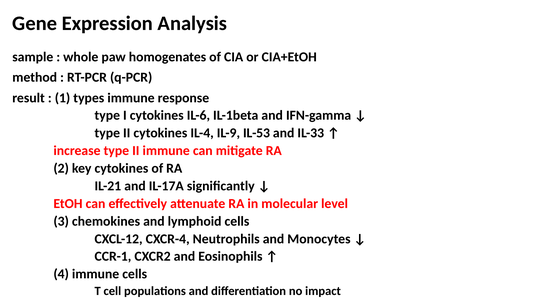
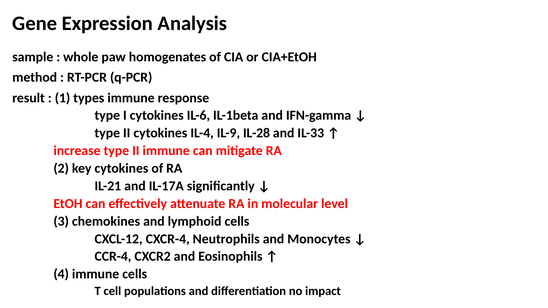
IL-53: IL-53 -> IL-28 (257, 133)
CCR-1: CCR-1 -> CCR-4 (113, 257)
